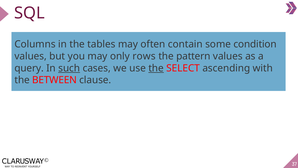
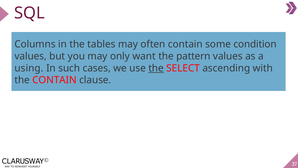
rows: rows -> want (144, 56)
query: query -> using (29, 68)
such underline: present -> none (69, 68)
the BETWEEN: BETWEEN -> CONTAIN (54, 80)
